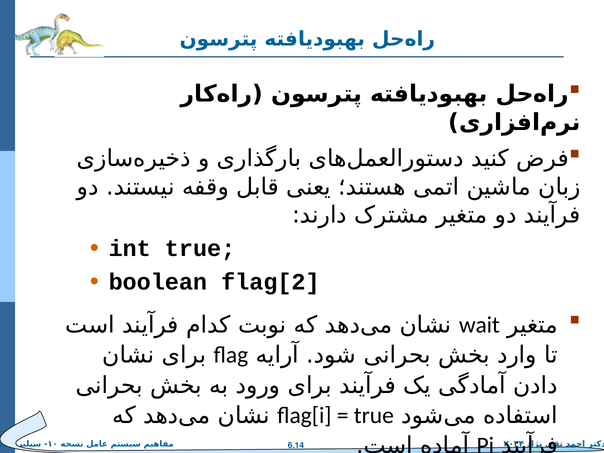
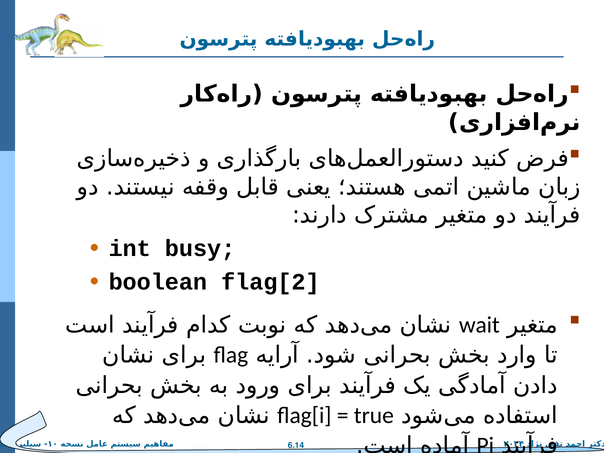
int true: true -> busy (200, 248)
